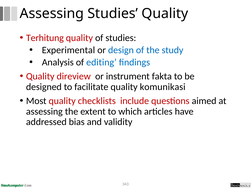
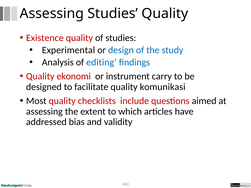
Terhitung: Terhitung -> Existence (45, 38)
direview: direview -> ekonomi (74, 76)
fakta: fakta -> carry (162, 76)
